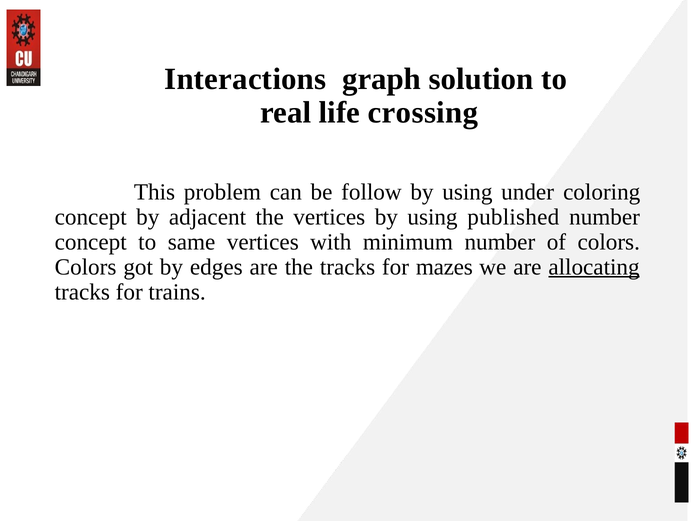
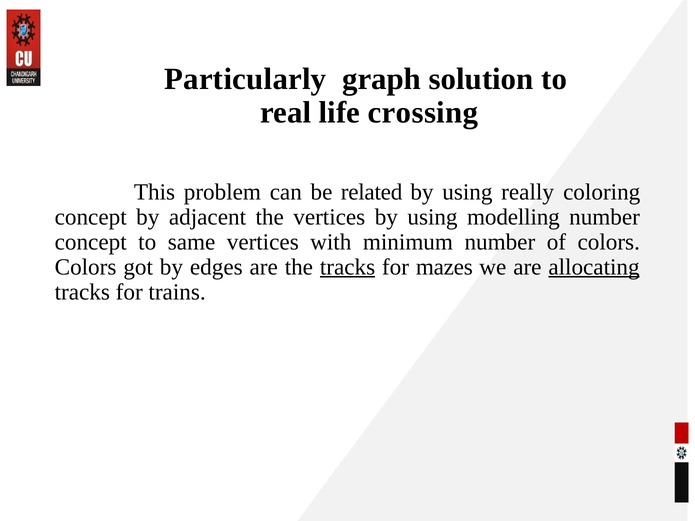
Interactions: Interactions -> Particularly (245, 79)
follow: follow -> related (372, 192)
under: under -> really (528, 192)
published: published -> modelling (513, 217)
tracks underline: none -> present (348, 267)
